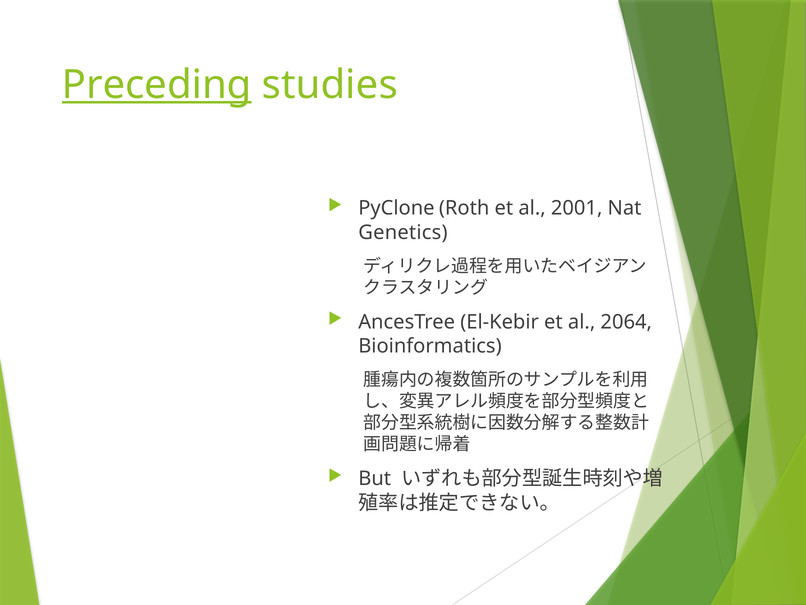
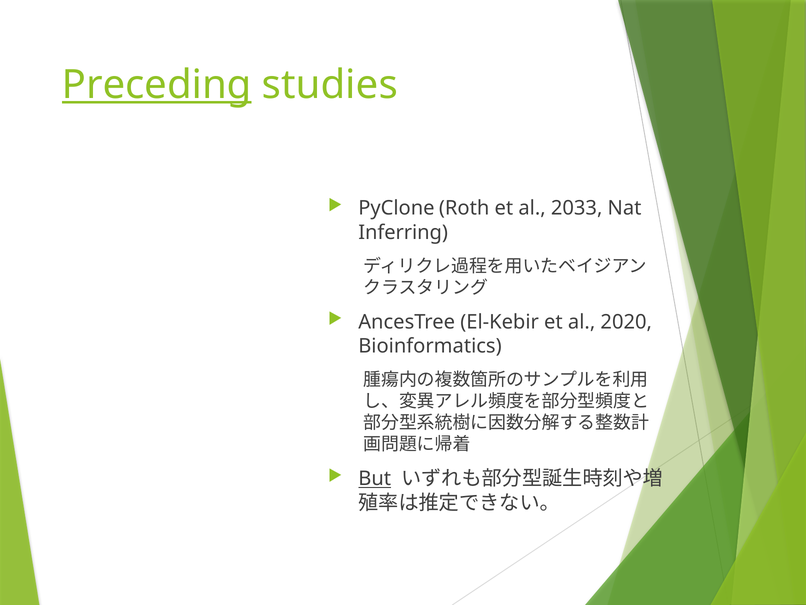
2001: 2001 -> 2033 (577, 208)
Genetics: Genetics -> Inferring (403, 232)
2064: 2064 -> 2020 (626, 322)
But underline: none -> present (375, 478)
